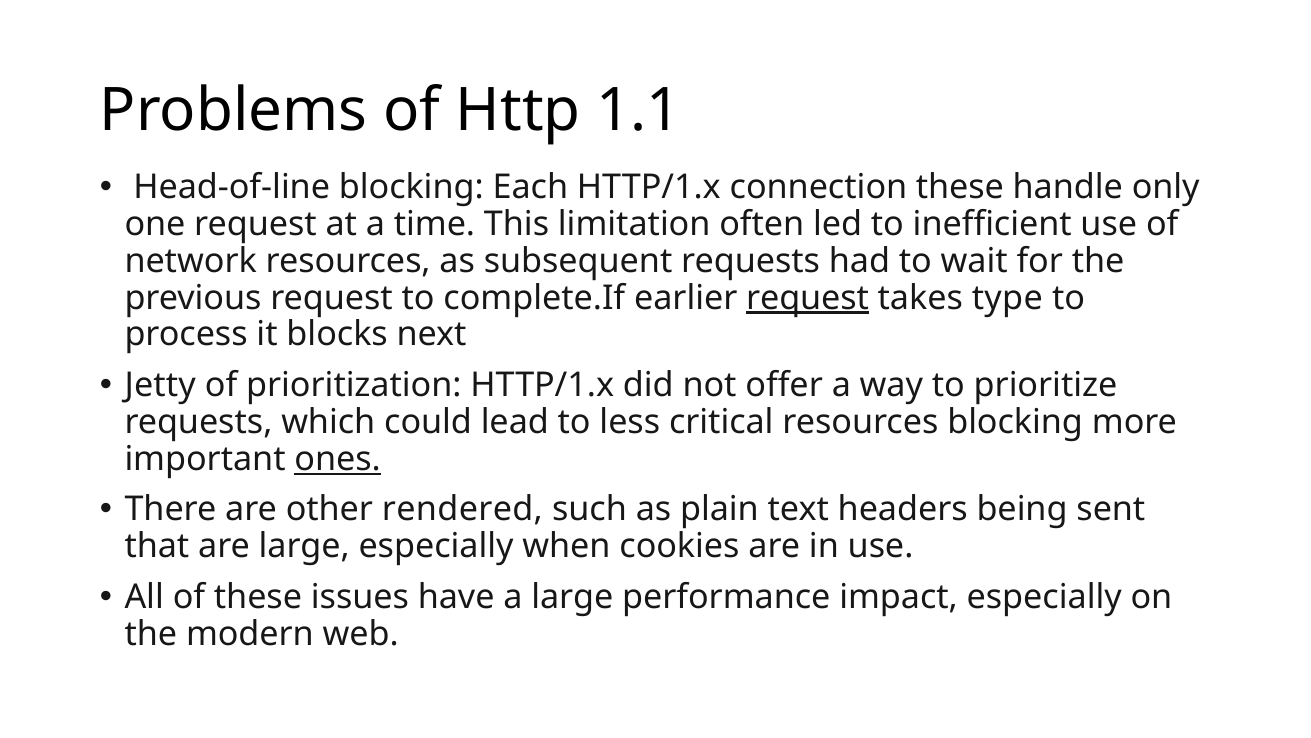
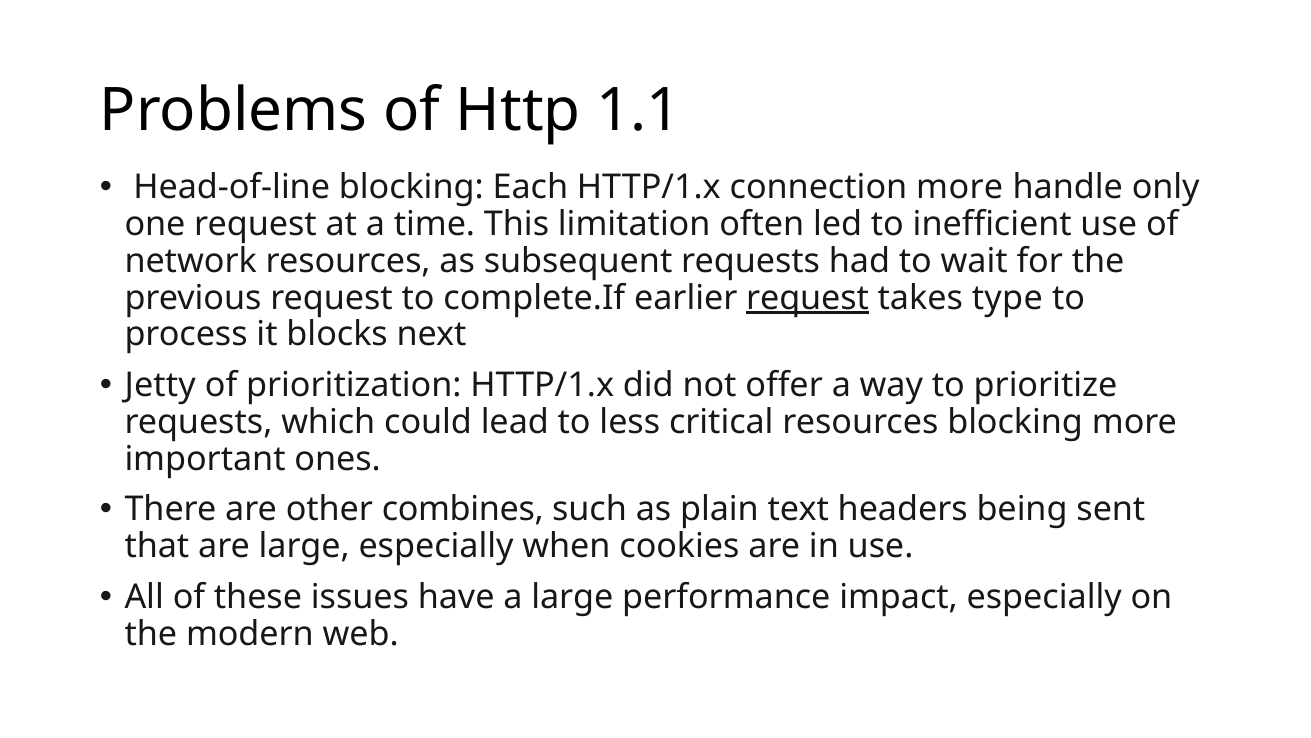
connection these: these -> more (960, 187)
ones underline: present -> none (338, 459)
rendered: rendered -> combines (463, 509)
